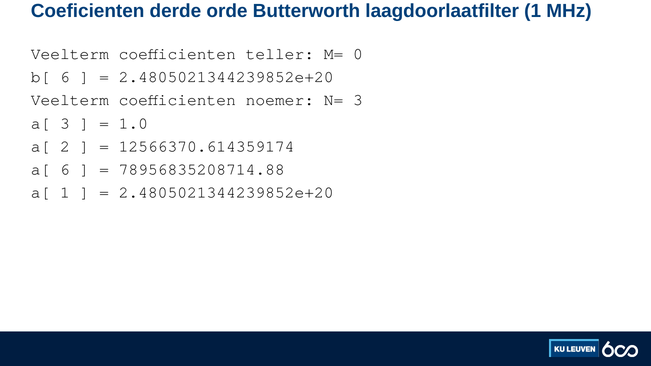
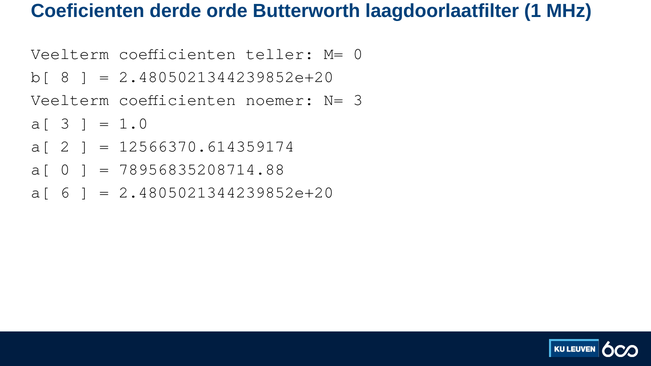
b[ 6: 6 -> 8 (65, 77)
a[ 6: 6 -> 0 (65, 169)
a[ 1: 1 -> 6 (65, 192)
